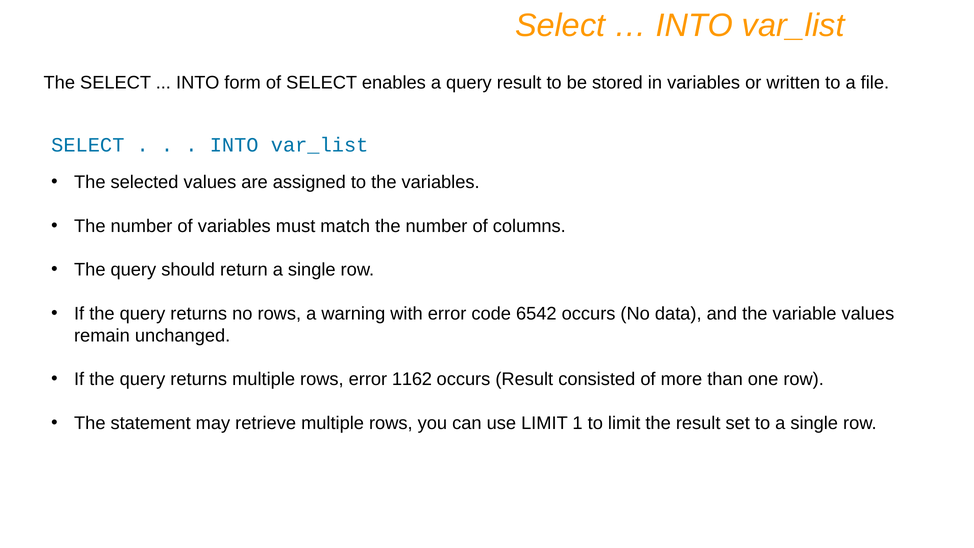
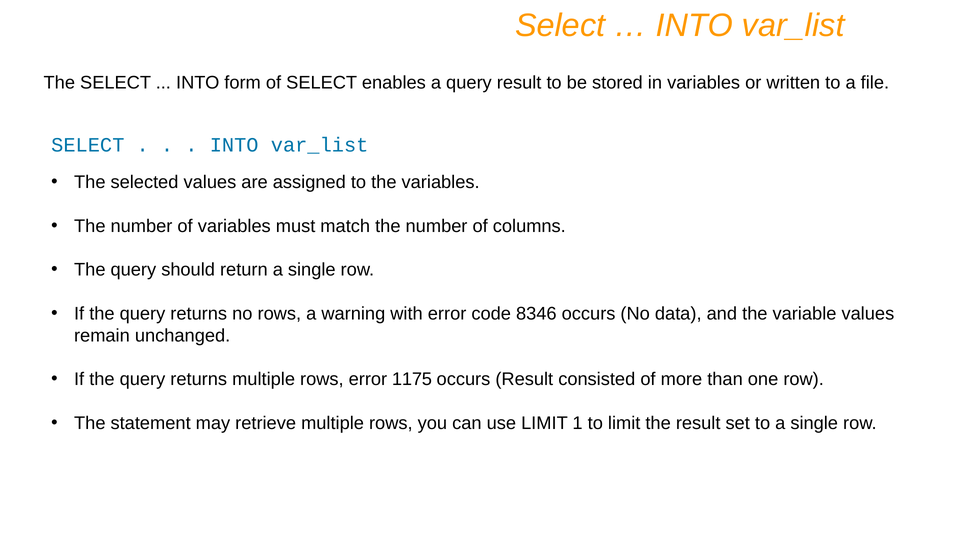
6542: 6542 -> 8346 (536, 314)
1162: 1162 -> 1175 (412, 379)
